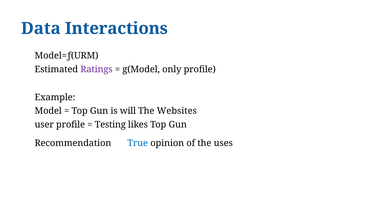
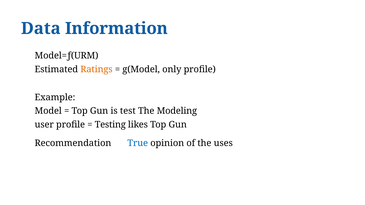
Interactions: Interactions -> Information (116, 29)
Ratings colour: purple -> orange (96, 69)
will: will -> test (128, 111)
Websites: Websites -> Modeling (177, 111)
